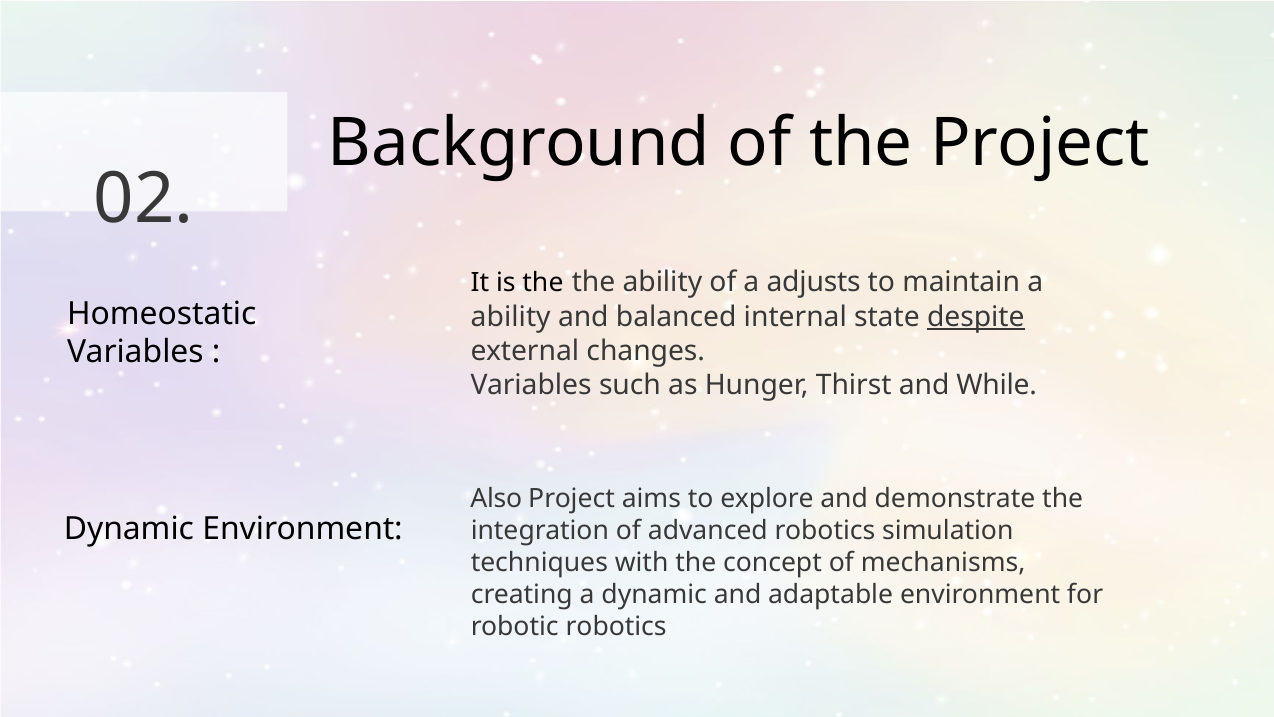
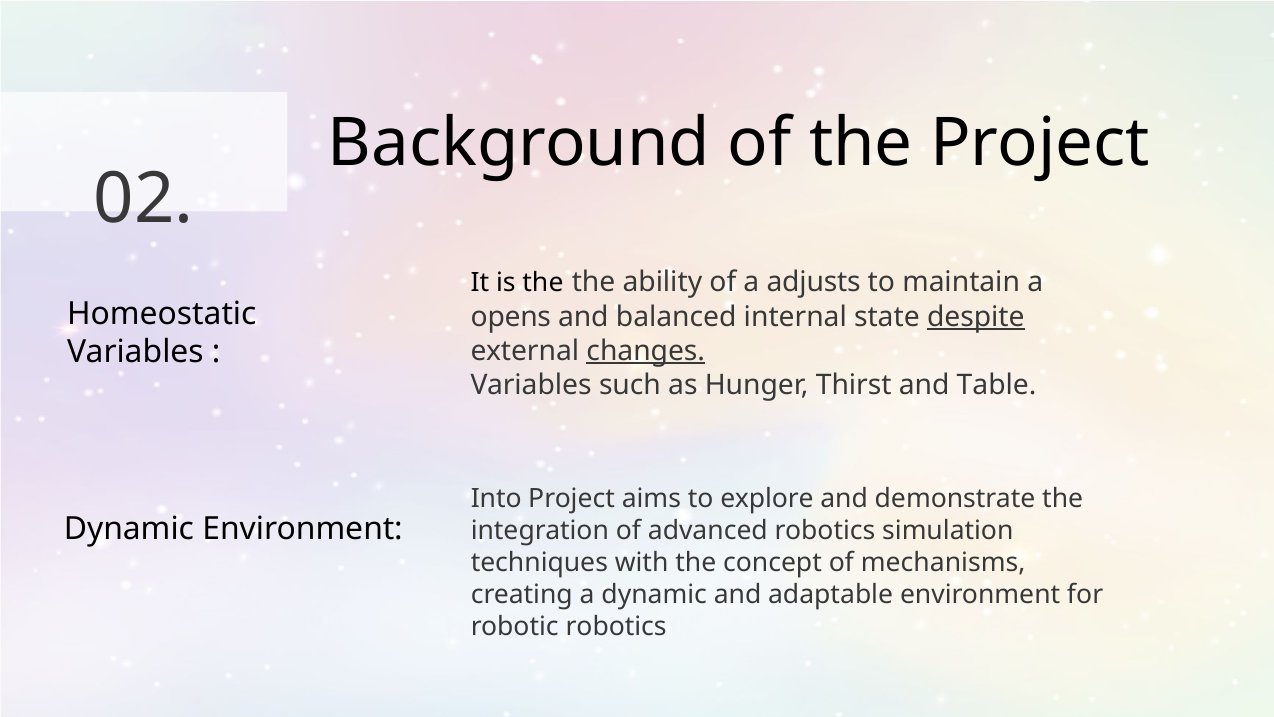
ability: ability -> opens (511, 317)
changes underline: none -> present (646, 351)
While: While -> Table (997, 385)
Also: Also -> Into (496, 499)
